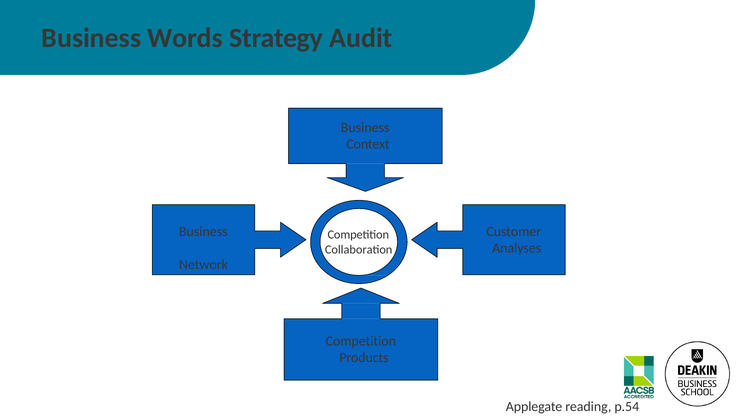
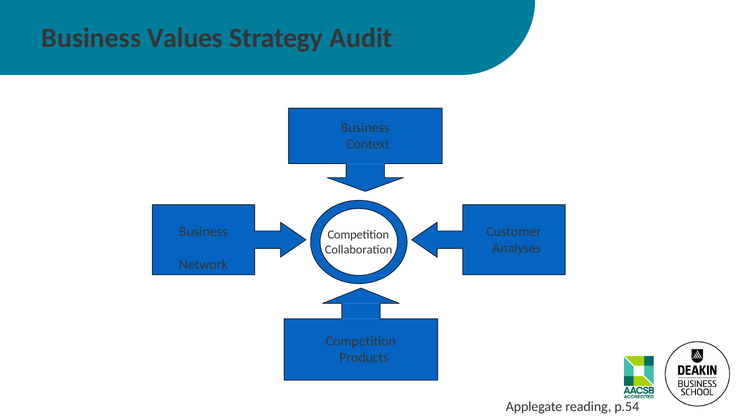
Words: Words -> Values (185, 38)
